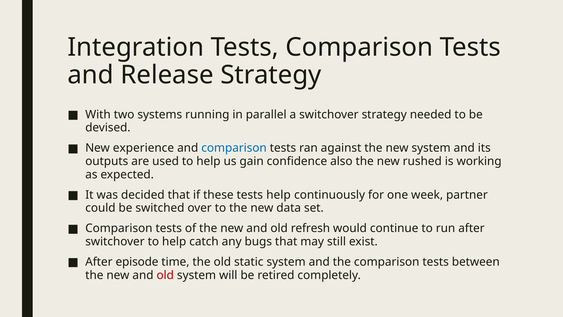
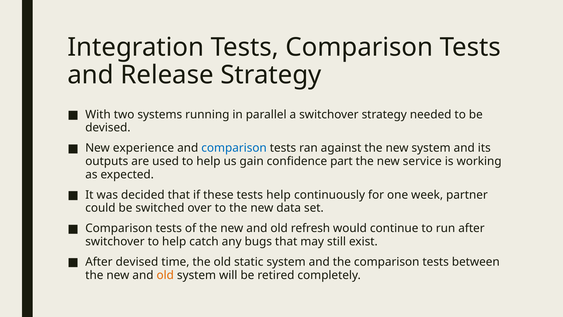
also: also -> part (341, 161)
rushed: rushed -> service (422, 161)
After episode: episode -> devised (137, 262)
old colour: red -> orange (165, 275)
